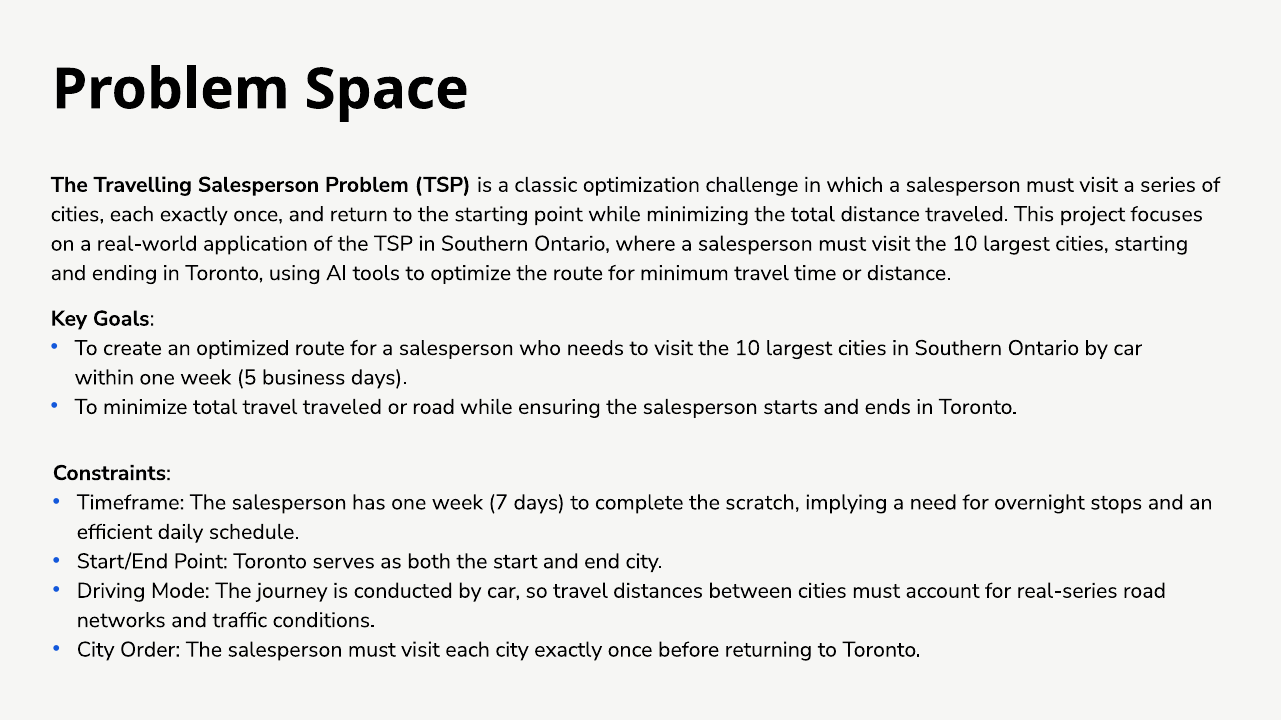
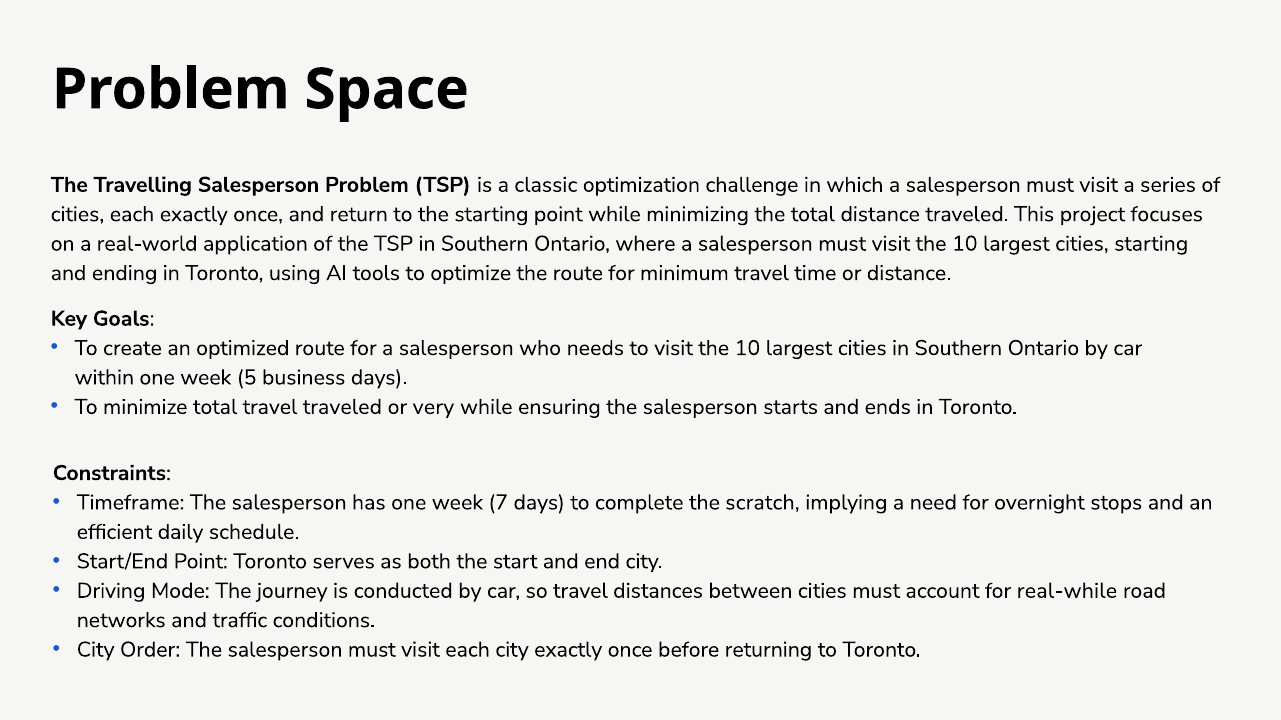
or road: road -> very (433, 407)
real-series: real-series -> real-while (1067, 591)
